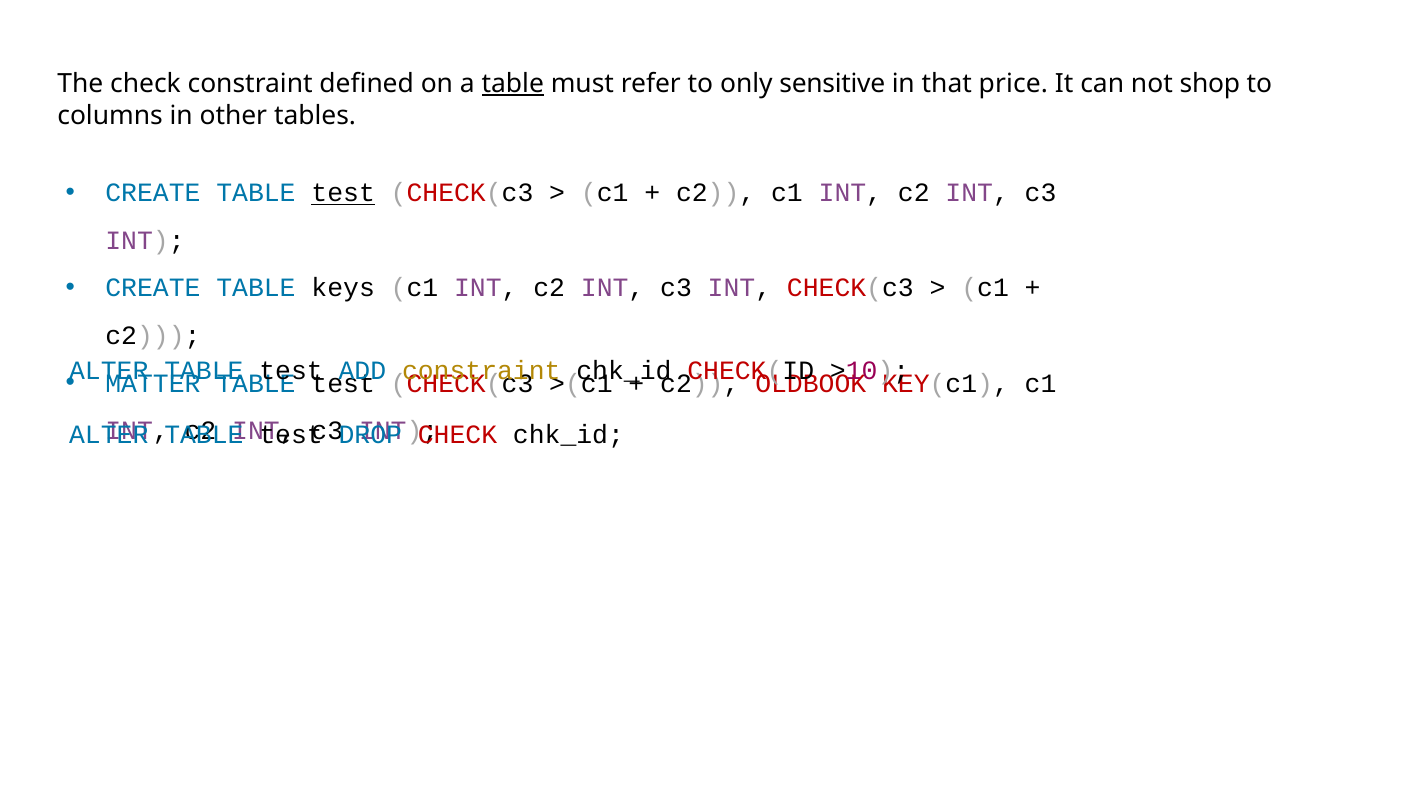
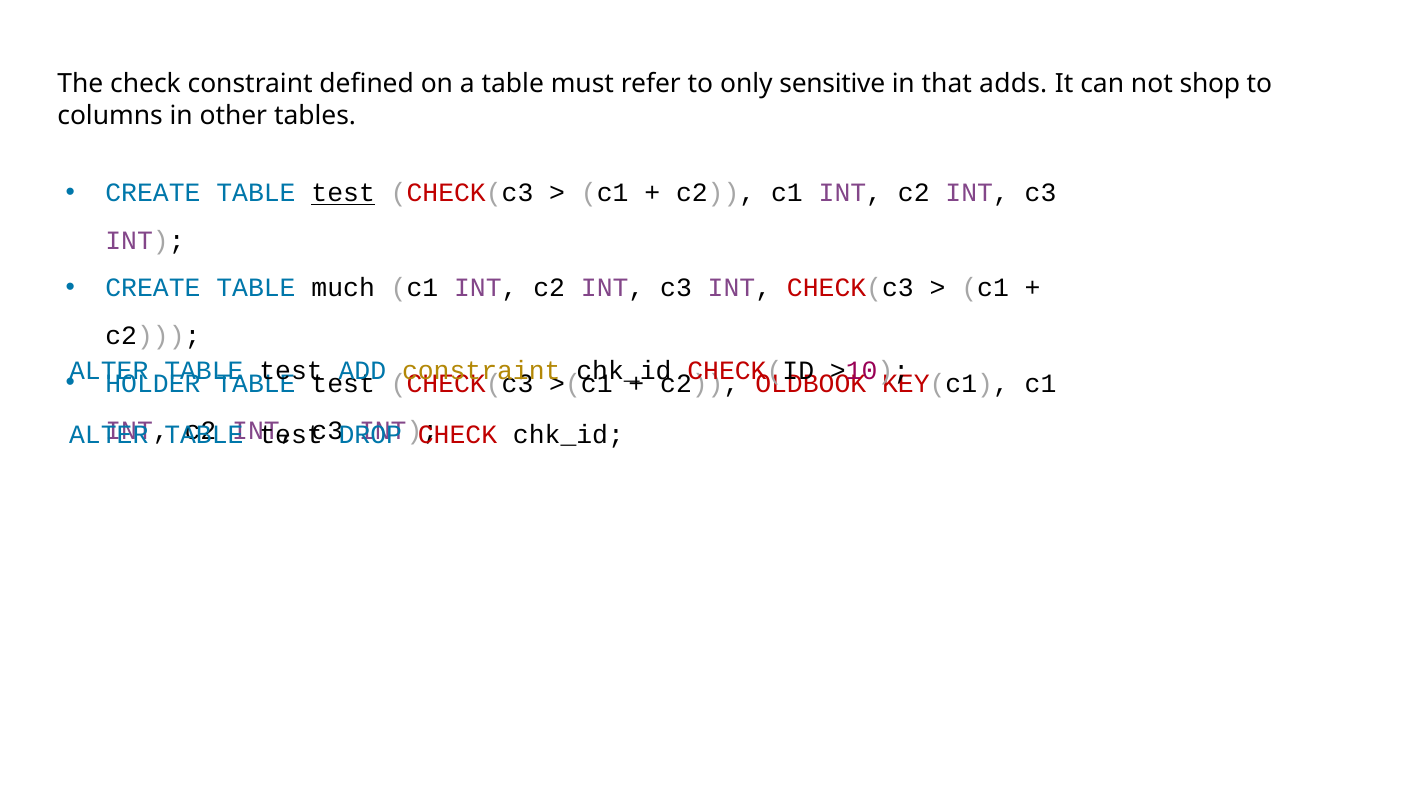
table underline: present -> none (513, 84)
price: price -> adds (1013, 84)
keys: keys -> much (343, 288)
MATTER: MATTER -> HOLDER (153, 383)
